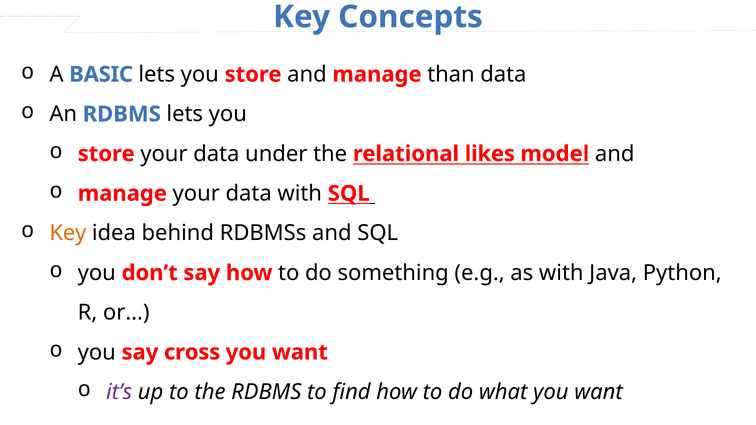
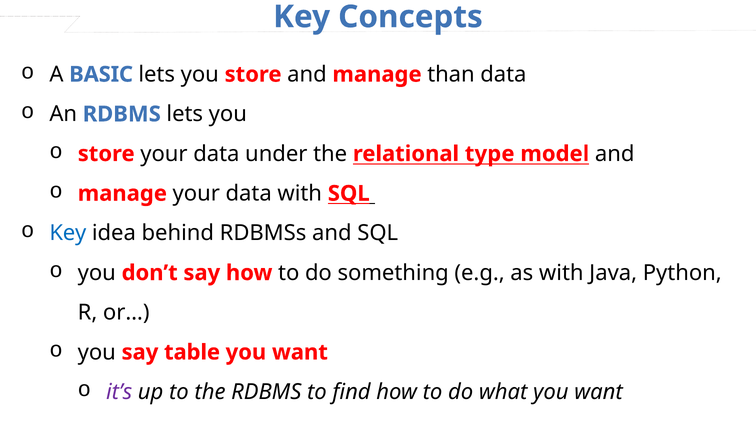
likes: likes -> type (490, 154)
Key colour: orange -> blue (68, 233)
cross: cross -> table (192, 352)
